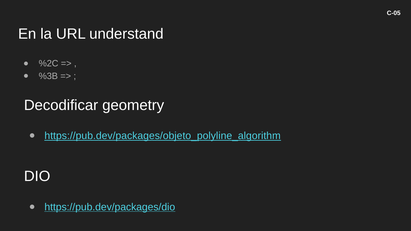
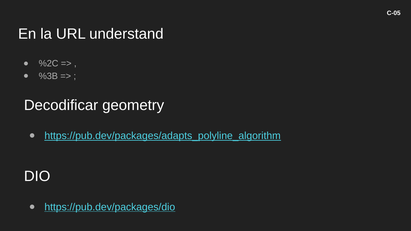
https://pub.dev/packages/objeto_polyline_algorithm: https://pub.dev/packages/objeto_polyline_algorithm -> https://pub.dev/packages/adapts_polyline_algorithm (163, 136)
